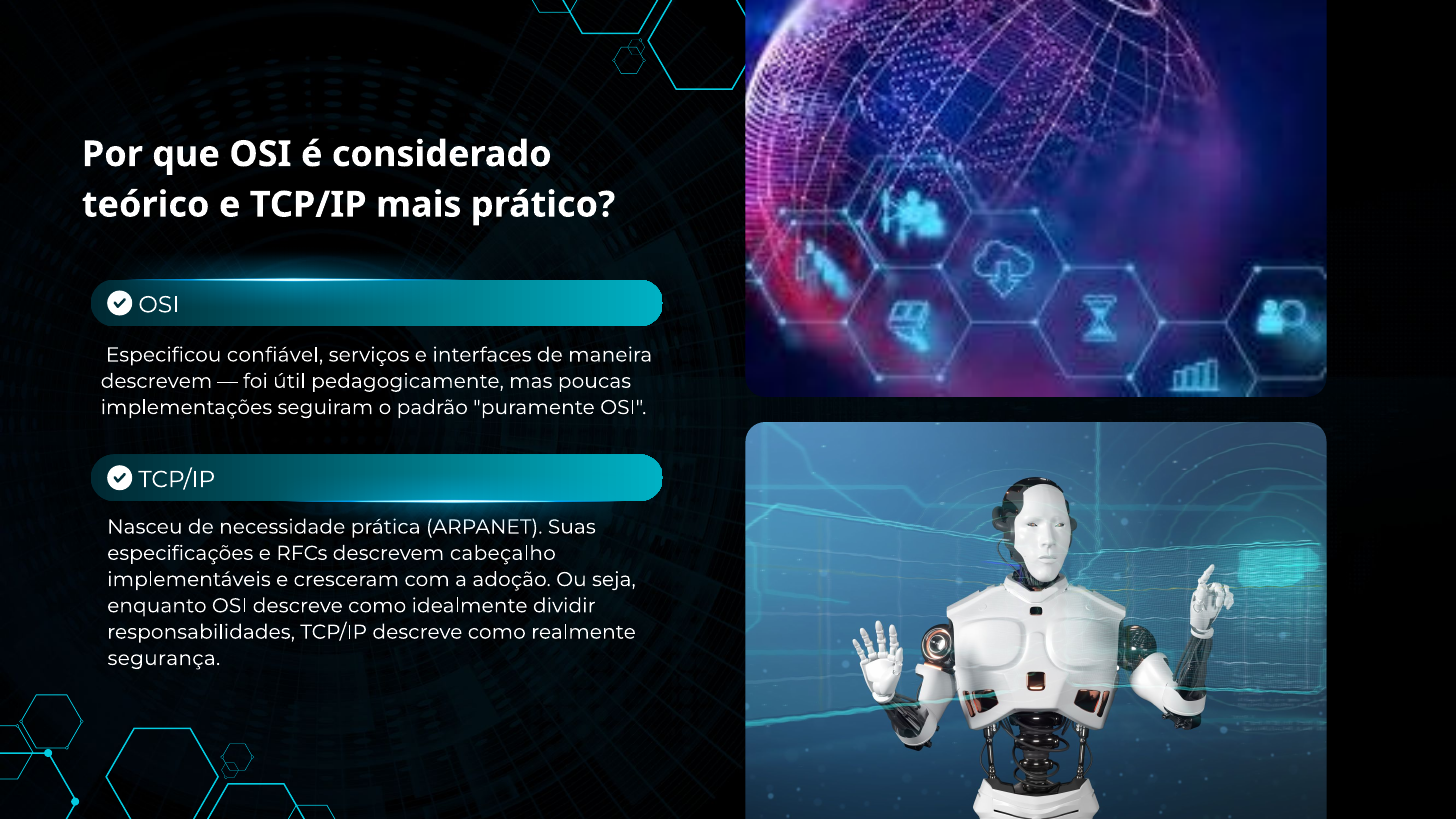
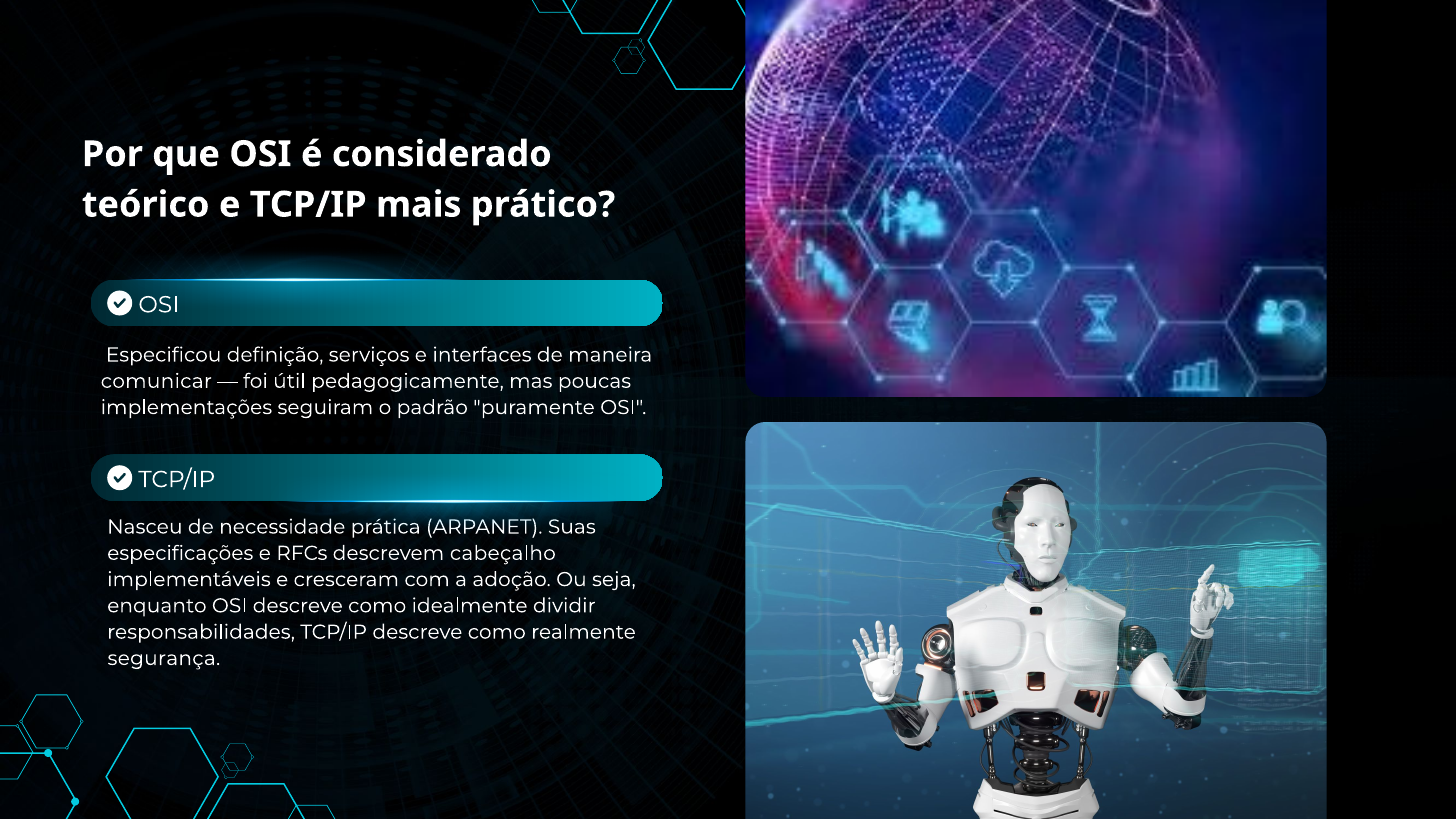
confiável: confiável -> definição (275, 355)
descrevem: descrevem -> comunicar (156, 381)
